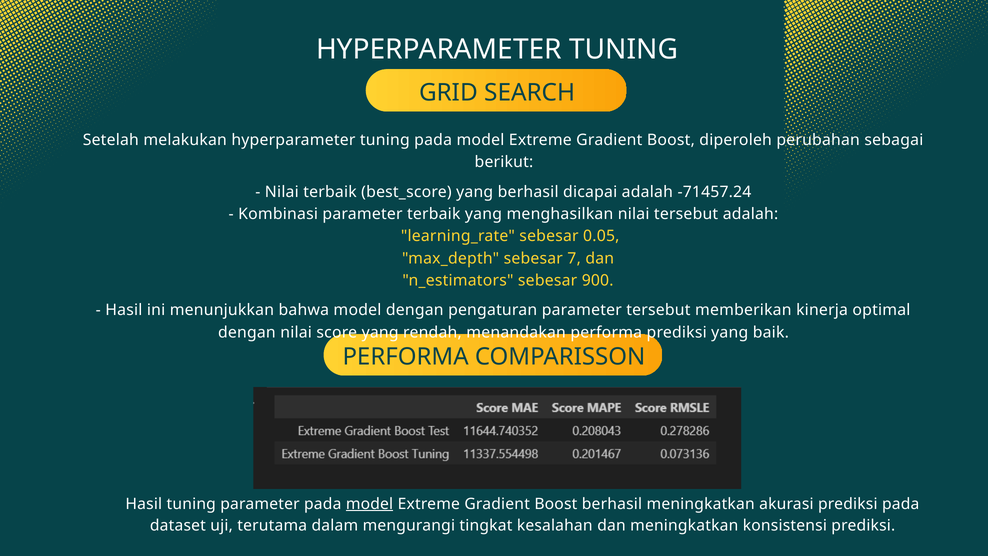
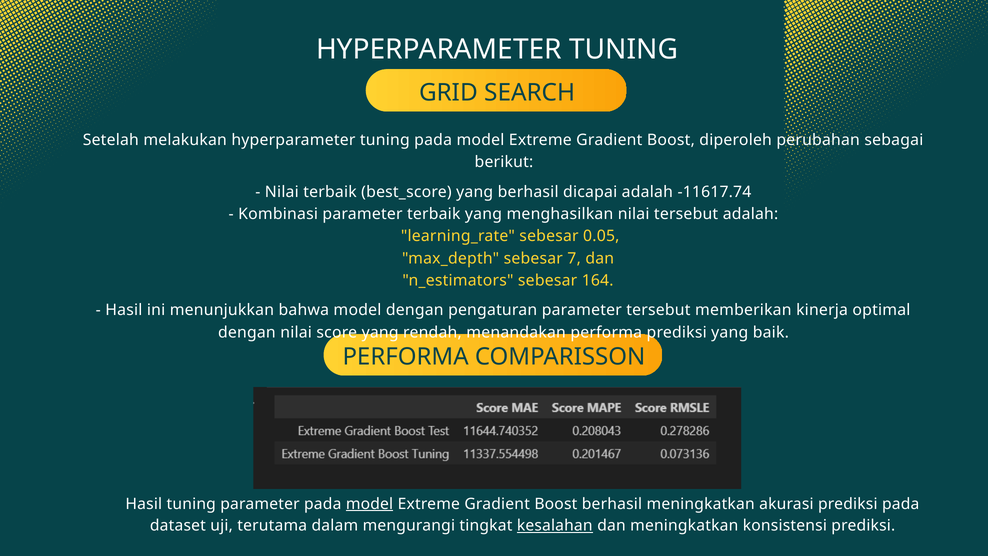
-71457.24: -71457.24 -> -11617.74 (714, 192)
900: 900 -> 164 (598, 280)
kesalahan underline: none -> present (555, 526)
